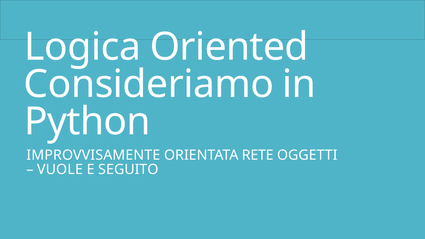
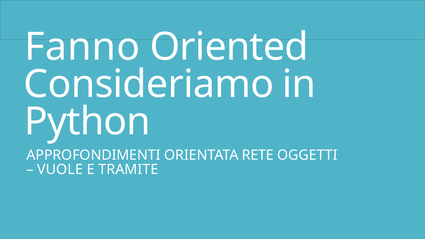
Logica: Logica -> Fanno (82, 47)
IMPROVVISAMENTE: IMPROVVISAMENTE -> APPROFONDIMENTI (93, 155)
SEGUITO: SEGUITO -> TRAMITE (128, 170)
